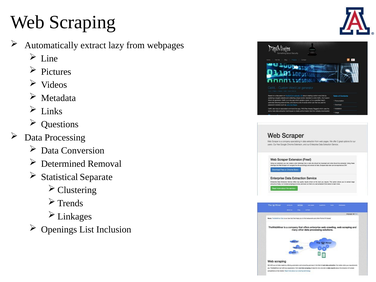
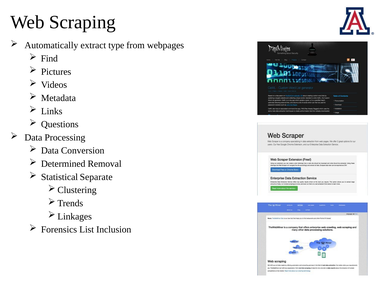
lazy: lazy -> type (116, 45)
Line: Line -> Find (49, 59)
Openings: Openings -> Forensics (59, 230)
